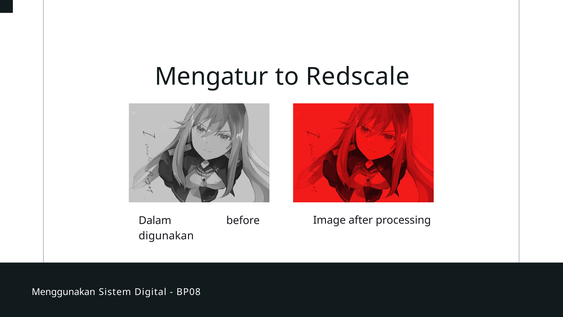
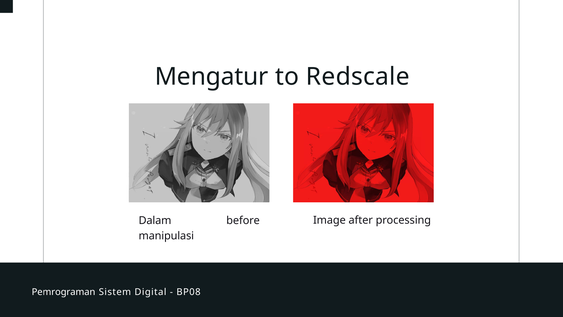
digunakan: digunakan -> manipulasi (166, 236)
Menggunakan: Menggunakan -> Pemrograman (63, 292)
